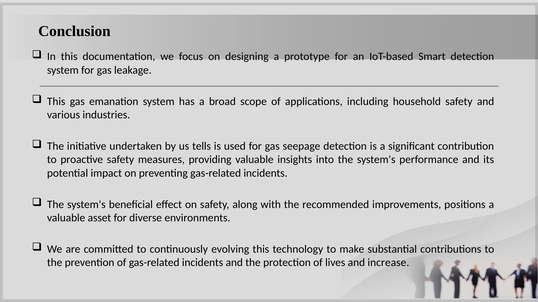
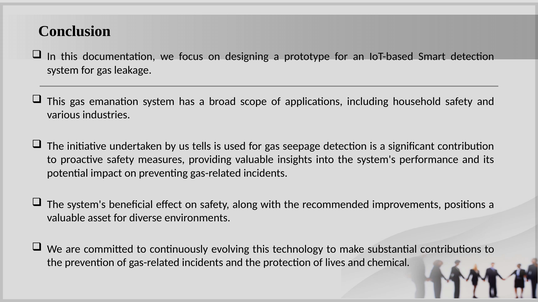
increase: increase -> chemical (388, 263)
